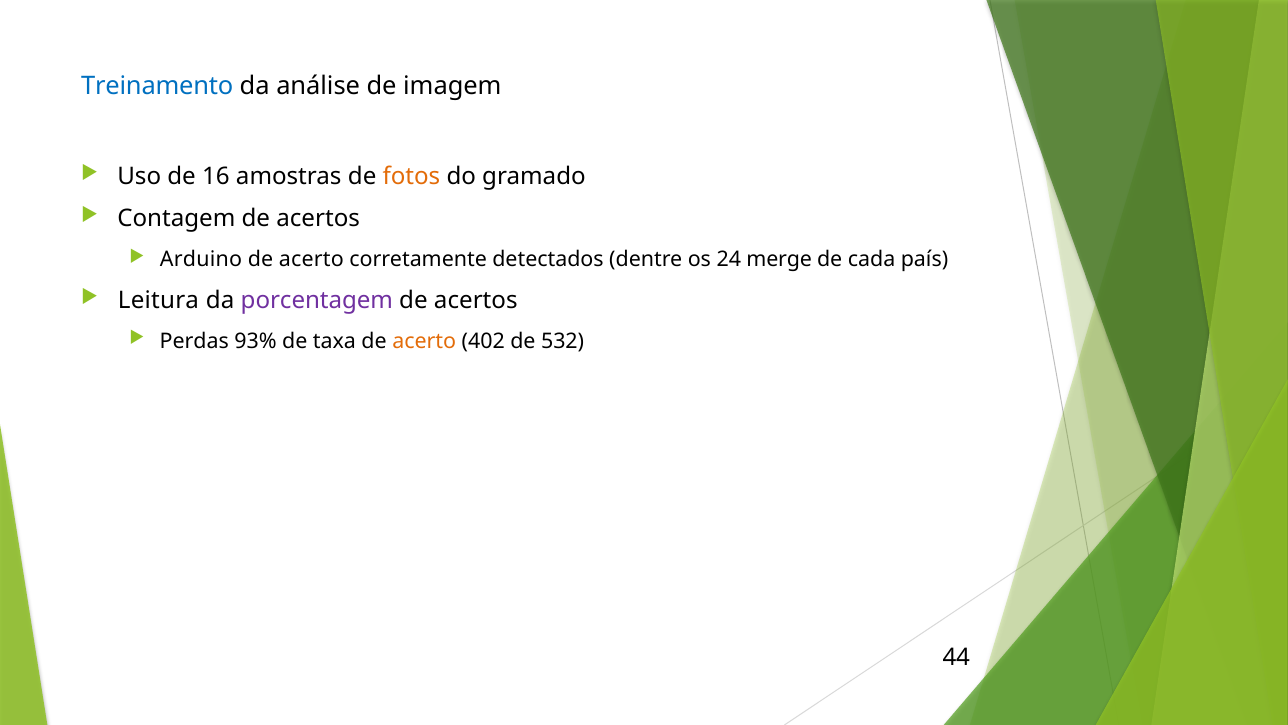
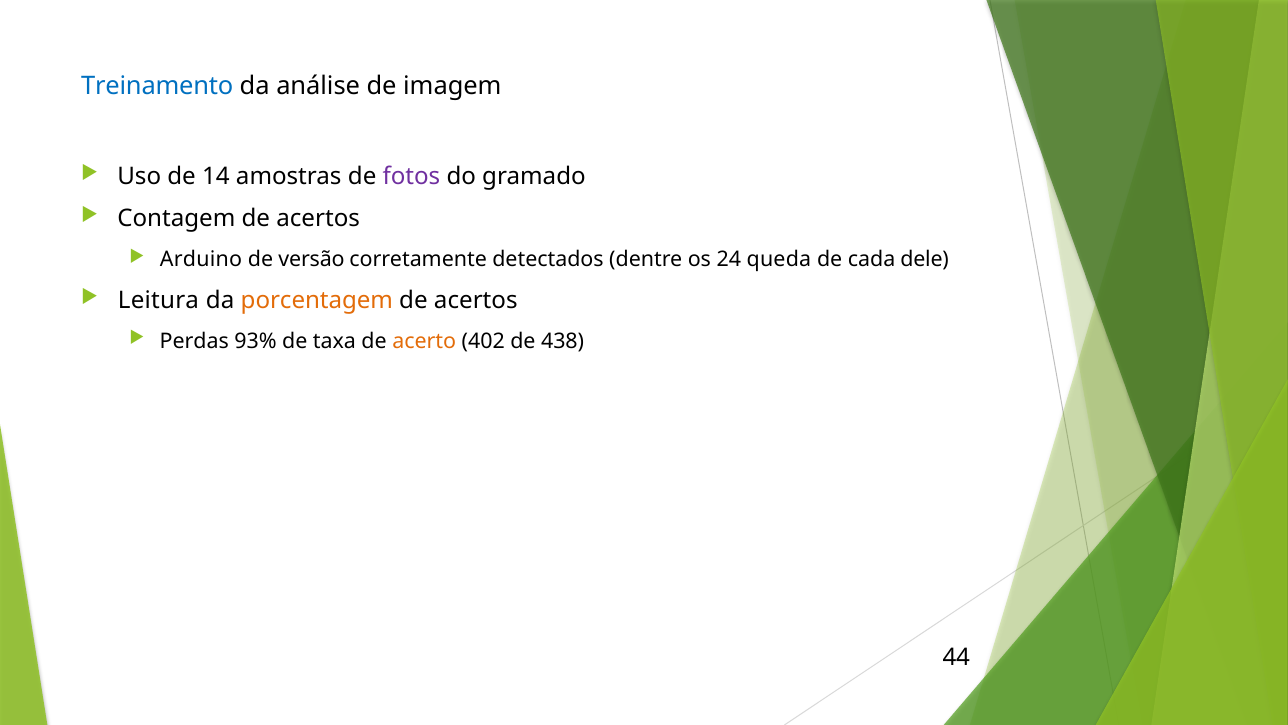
16: 16 -> 14 (216, 176)
fotos colour: orange -> purple (411, 176)
acerto: acerto -> versão (312, 259)
merge: merge -> queda (779, 259)
país: país -> dele (925, 259)
porcentagem colour: purple -> orange (317, 300)
532: 532 -> 438 (563, 341)
